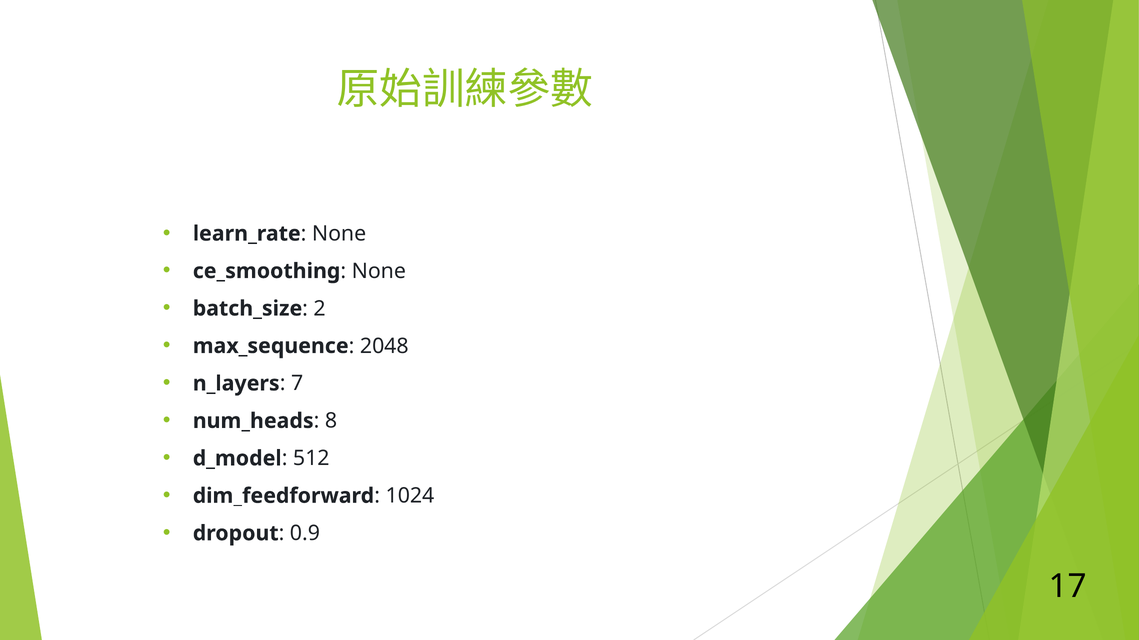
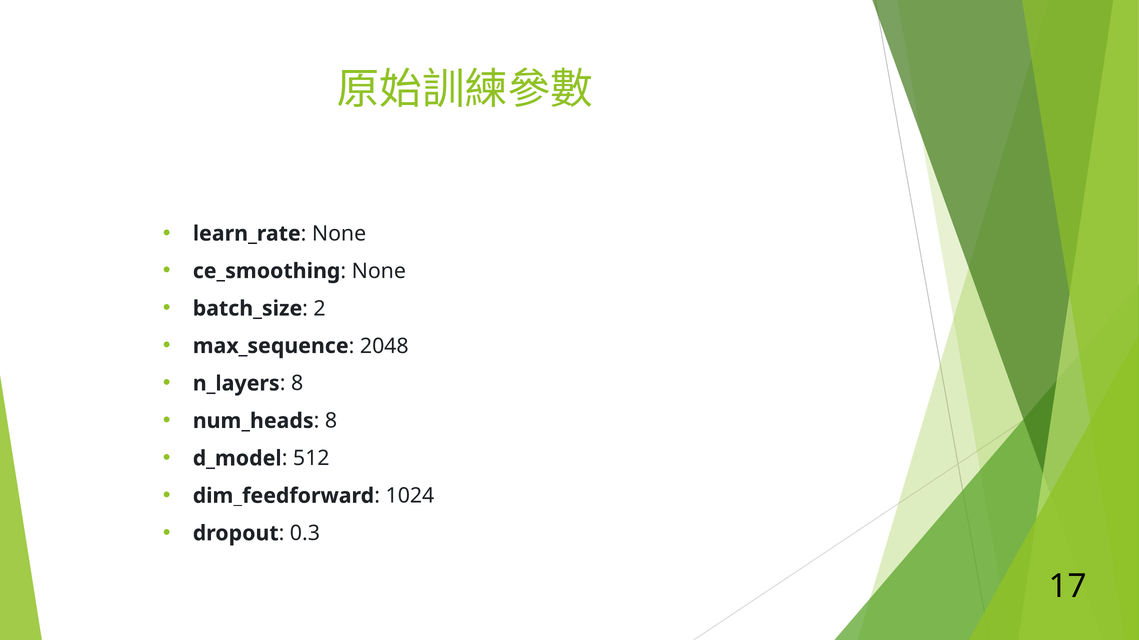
7: 7 -> 8 (297, 384)
0.9: 0.9 -> 0.3 (305, 534)
